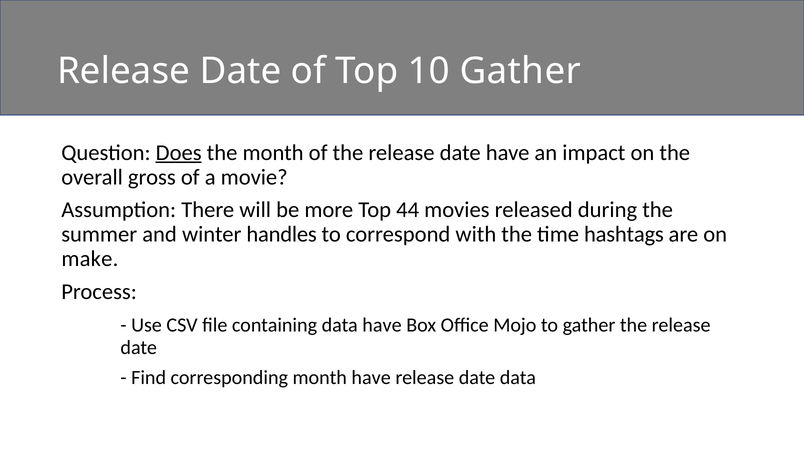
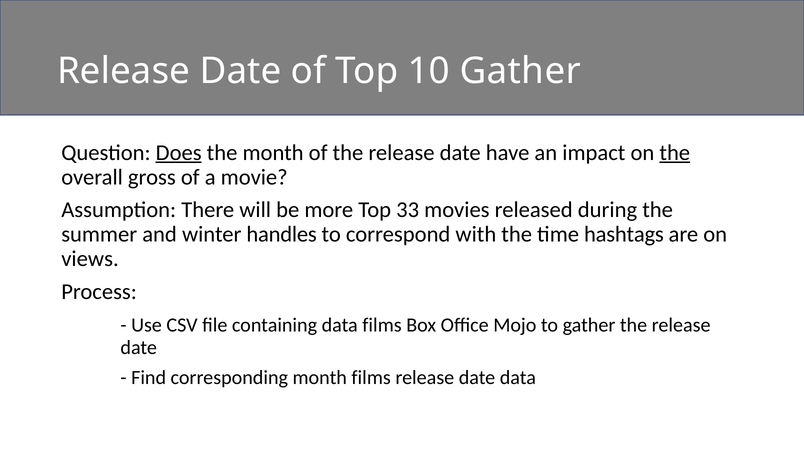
the underline: none -> present (675, 153)
44: 44 -> 33 (408, 210)
make: make -> views (90, 259)
data have: have -> films (382, 325)
month have: have -> films (371, 378)
